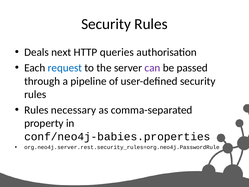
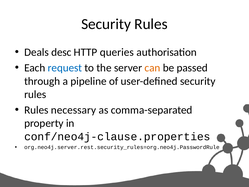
next: next -> desc (61, 52)
can colour: purple -> orange (152, 68)
conf/neo4j-babies.properties: conf/neo4j-babies.properties -> conf/neo4j-clause.properties (117, 136)
